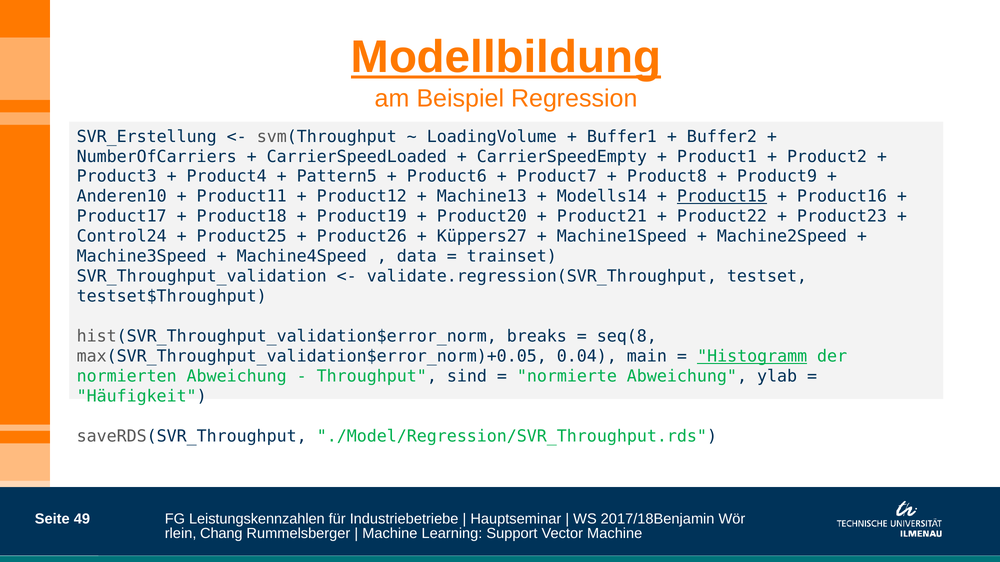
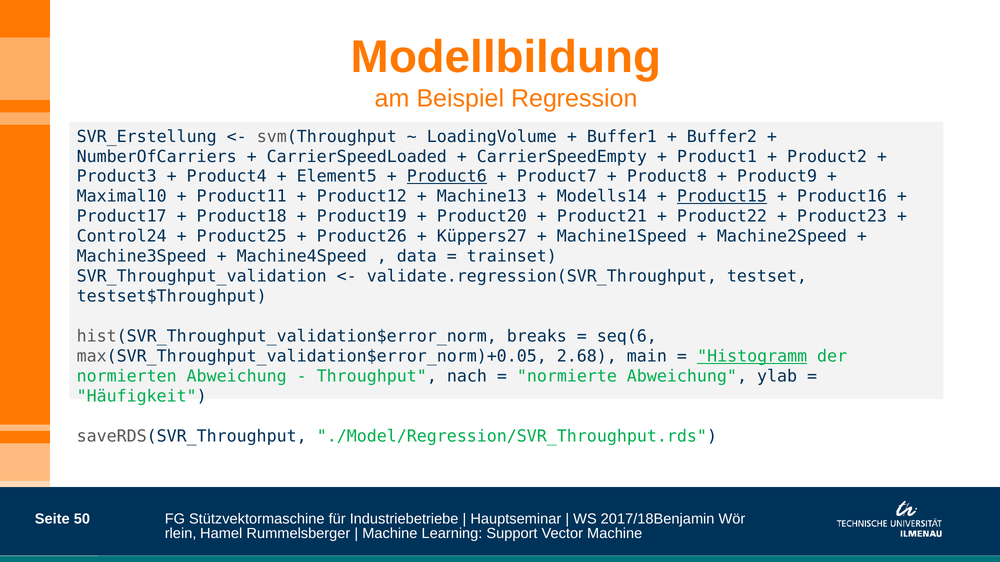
Modellbildung underline: present -> none (506, 57)
Pattern5: Pattern5 -> Element5 (337, 177)
Product6 underline: none -> present (447, 177)
Anderen10: Anderen10 -> Maximal10 (122, 197)
seq(8: seq(8 -> seq(6 (627, 337)
0.04: 0.04 -> 2.68 (587, 357)
sind: sind -> nach (467, 377)
49: 49 -> 50 (82, 519)
Leistungskennzahlen: Leistungskennzahlen -> Stützvektormaschine (257, 519)
Chang: Chang -> Hamel (221, 534)
